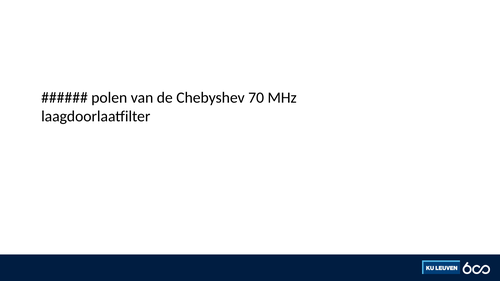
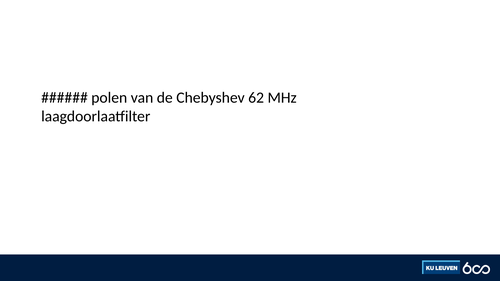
70: 70 -> 62 (256, 98)
